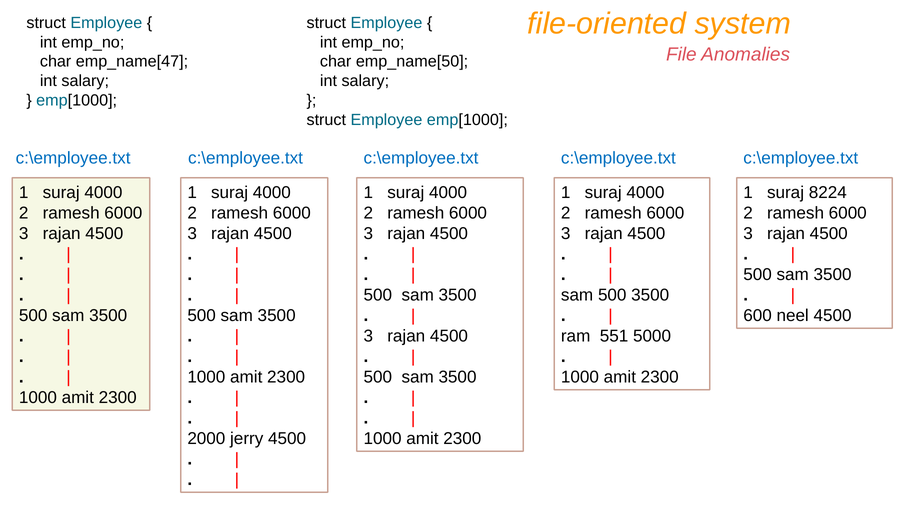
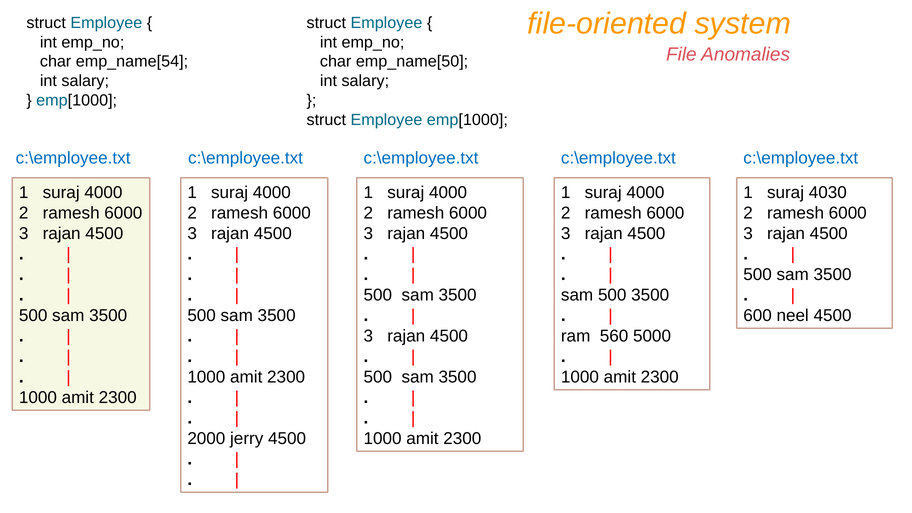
emp_name[47: emp_name[47 -> emp_name[54 (132, 62)
8224: 8224 -> 4030 (828, 193)
551: 551 -> 560 (614, 336)
